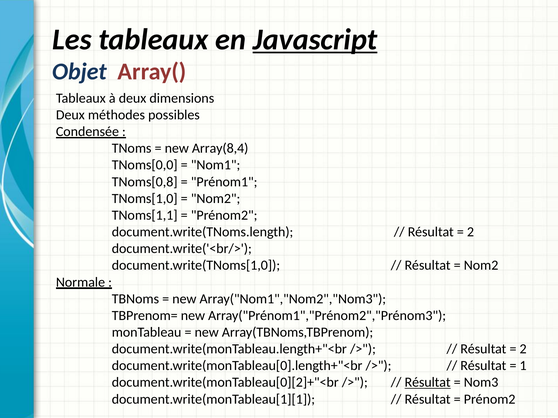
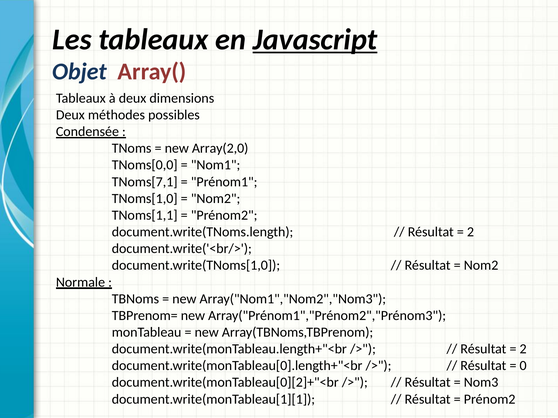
Array(8,4: Array(8,4 -> Array(2,0 (220, 148)
TNoms[0,8: TNoms[0,8 -> TNoms[7,1 (145, 182)
1: 1 -> 0 (523, 366)
Résultat underline: present -> none (428, 383)
